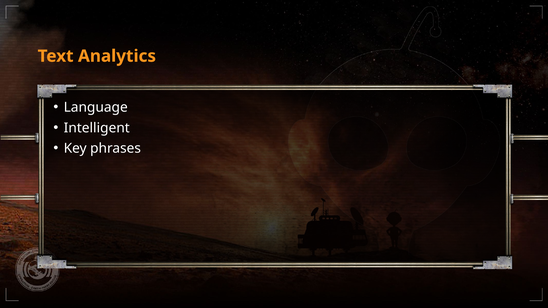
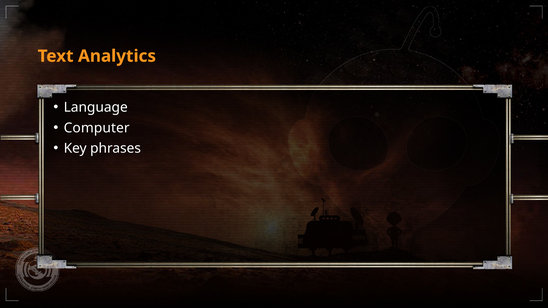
Intelligent: Intelligent -> Computer (97, 128)
